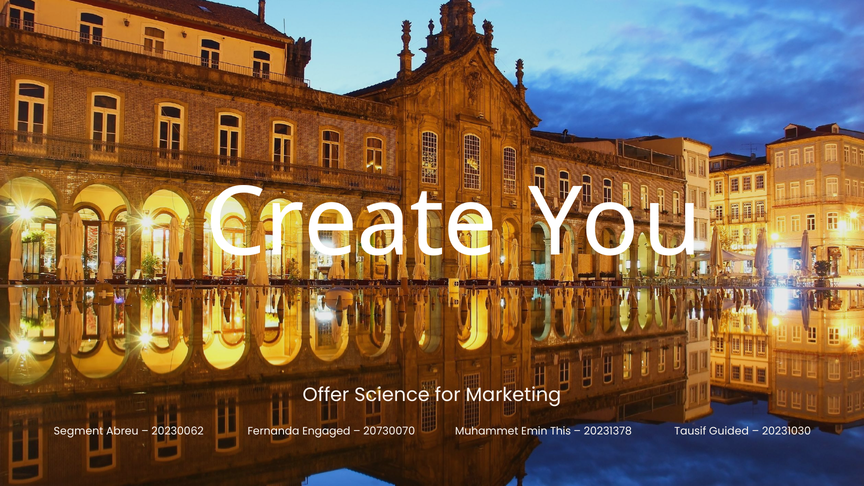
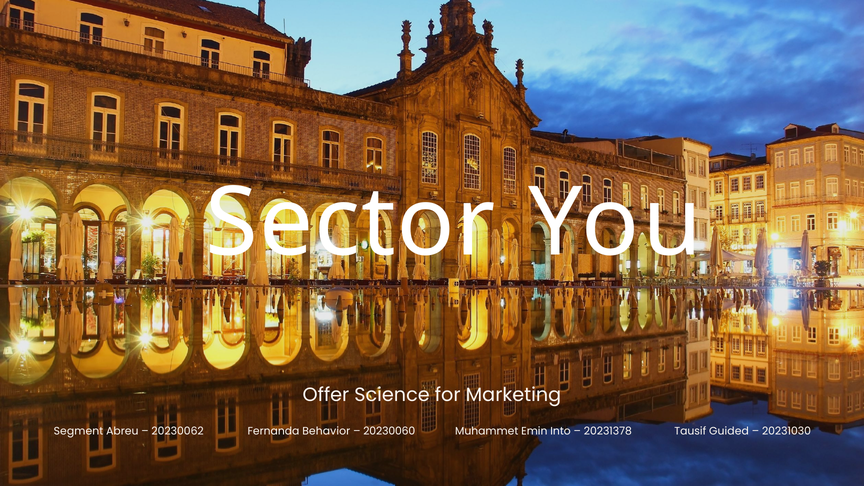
Create: Create -> Sector (350, 223)
Engaged: Engaged -> Behavior (326, 431)
20730070: 20730070 -> 20230060 (389, 431)
This: This -> Into (561, 431)
